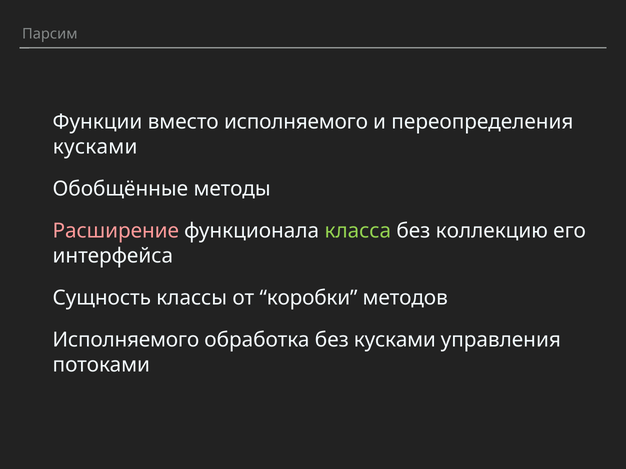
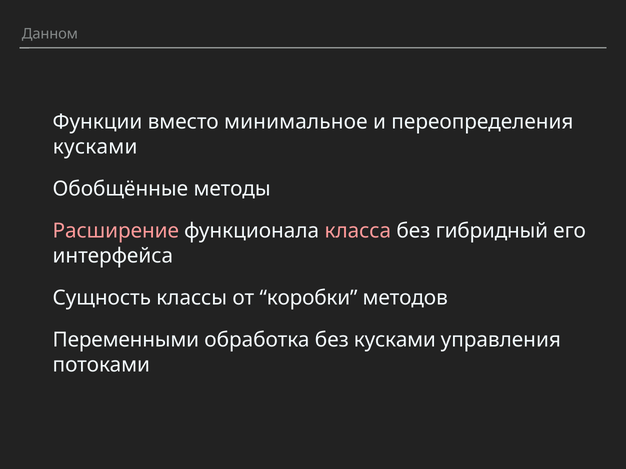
Парсим: Парсим -> Данном (50, 34)
вместо исполняемого: исполняемого -> минимальное (296, 122)
класса colour: light green -> pink (358, 231)
коллекцию: коллекцию -> гибридный (492, 231)
Исполняемого: Исполняемого -> Переменными (126, 340)
